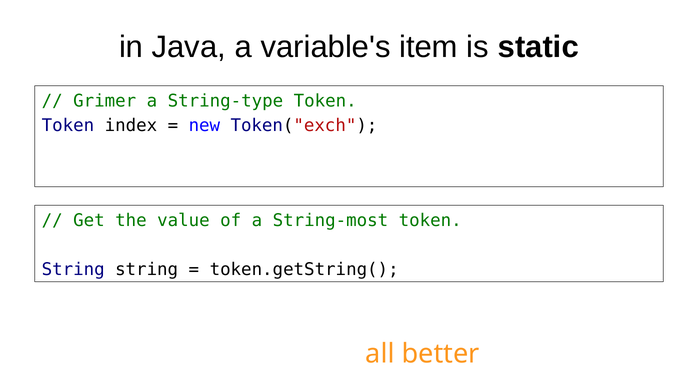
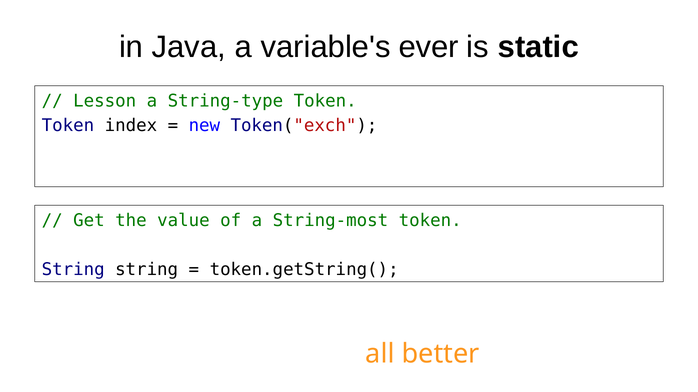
item: item -> ever (429, 47)
Grimer: Grimer -> Lesson (105, 101)
